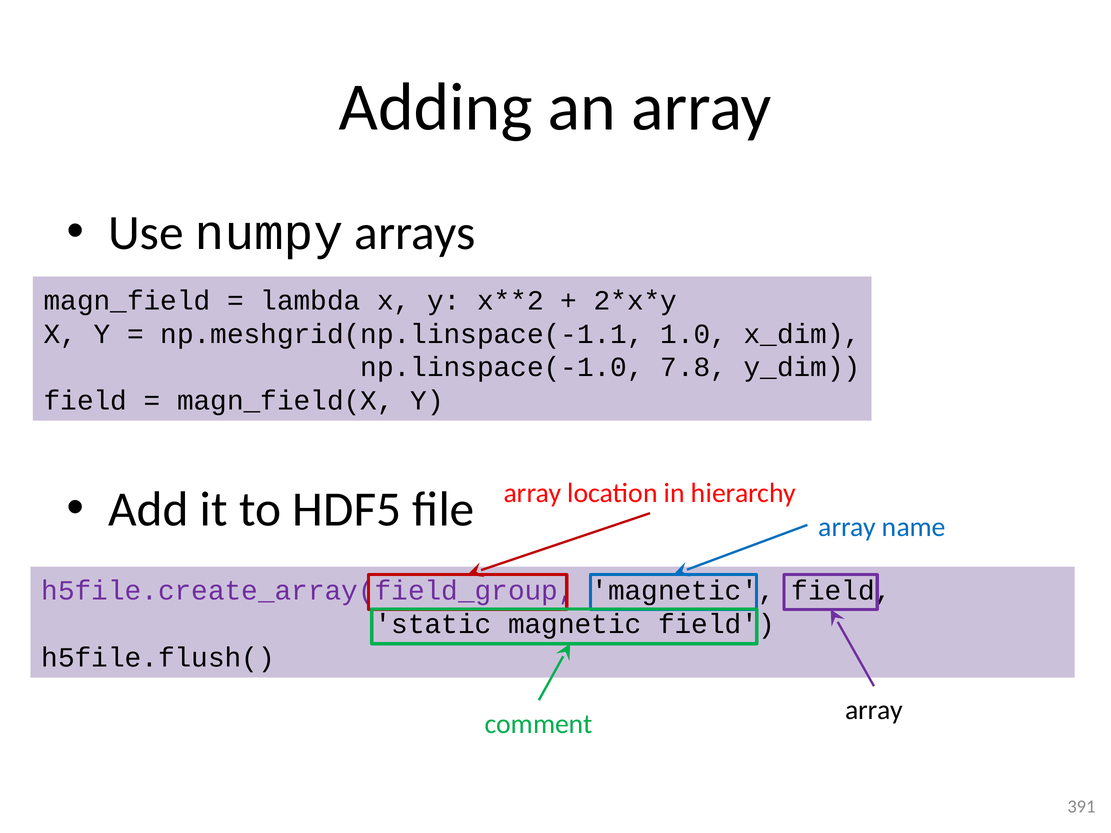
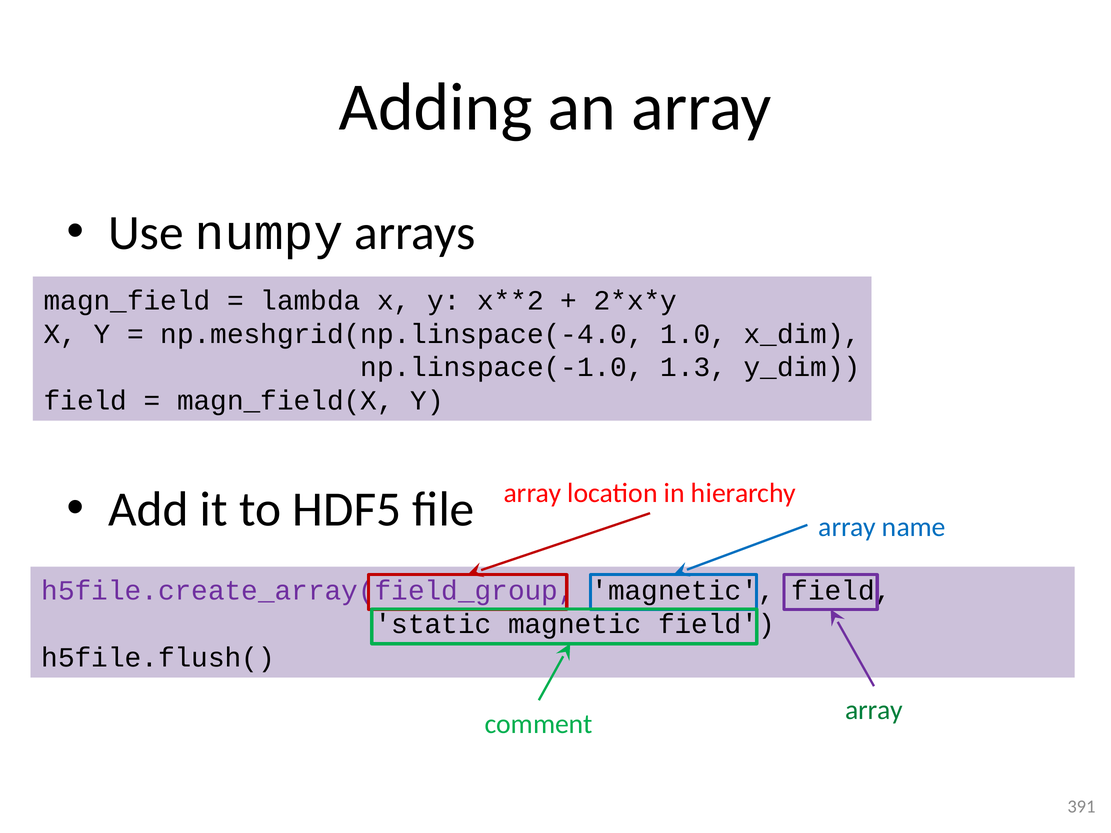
np.meshgrid(np.linspace(-1.1: np.meshgrid(np.linspace(-1.1 -> np.meshgrid(np.linspace(-4.0 (402, 334)
7.8: 7.8 -> 1.3 (694, 367)
array colour: black -> green (874, 710)
